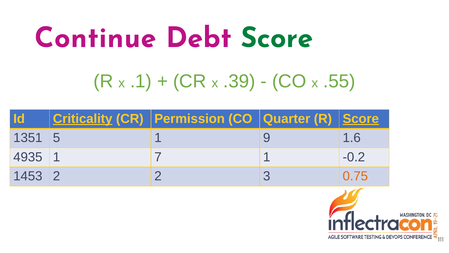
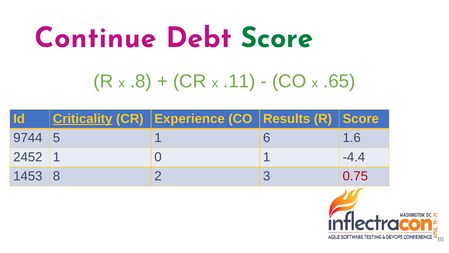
.1: .1 -> .8 (141, 81)
.39: .39 -> .11 (239, 81)
.55: .55 -> .65 (339, 81)
Permission: Permission -> Experience (190, 119)
Quarter: Quarter -> Results (287, 119)
Score underline: present -> none (361, 119)
1351: 1351 -> 9744 (28, 138)
9: 9 -> 6 (267, 138)
4935: 4935 -> 2452 (28, 157)
7: 7 -> 0 (158, 157)
-0.2: -0.2 -> -4.4 (354, 157)
1453 2: 2 -> 8 (57, 176)
0.75 colour: orange -> red (355, 176)
